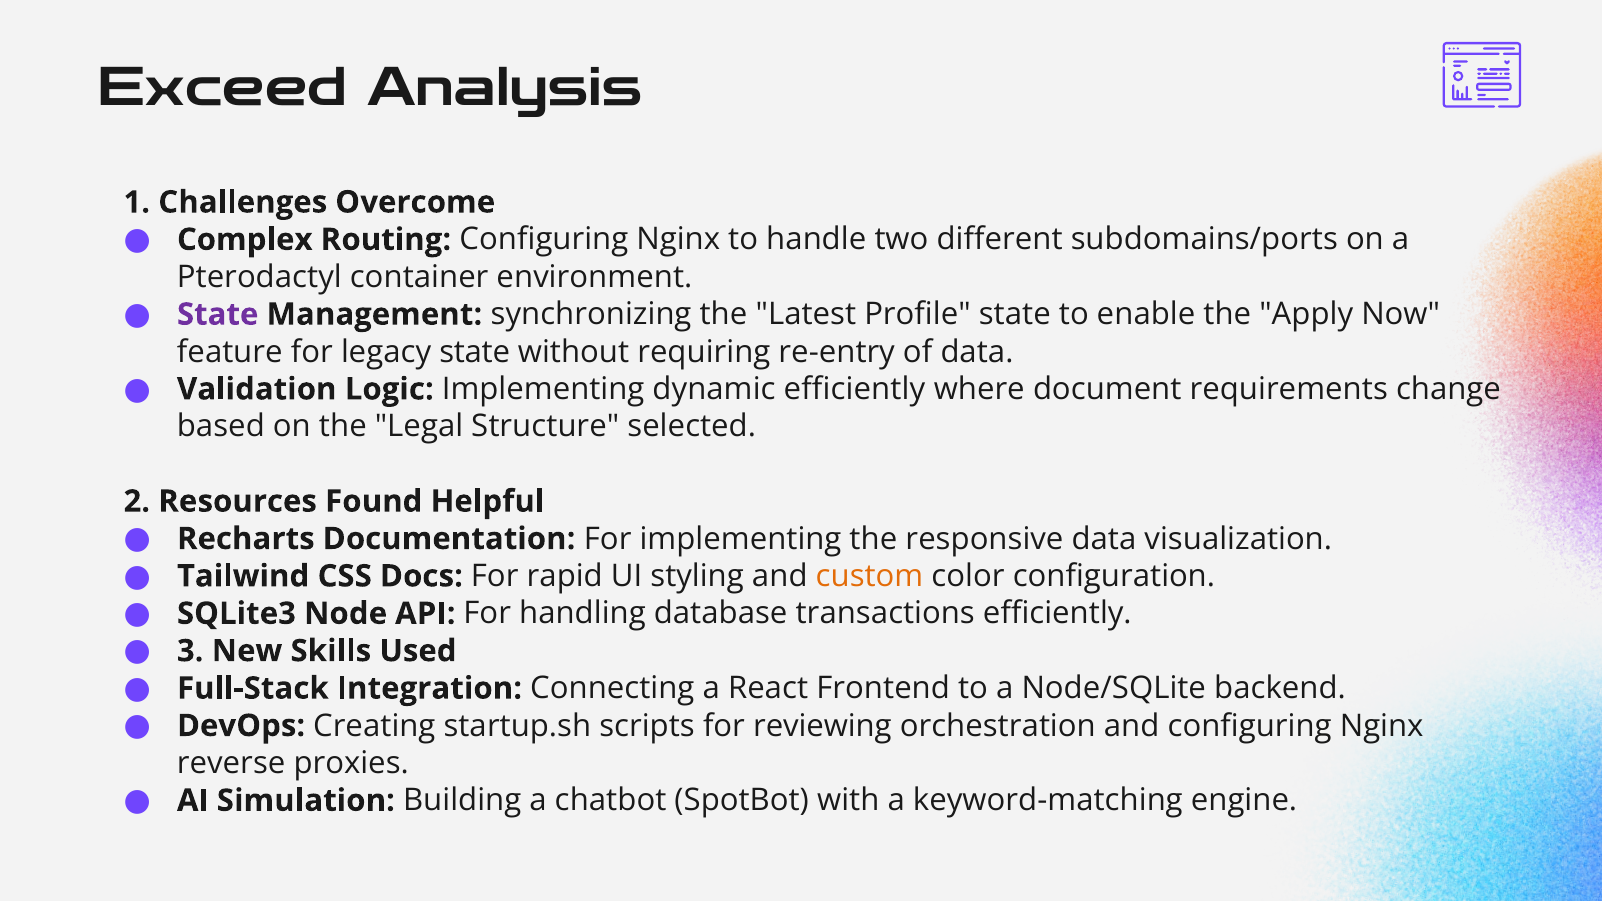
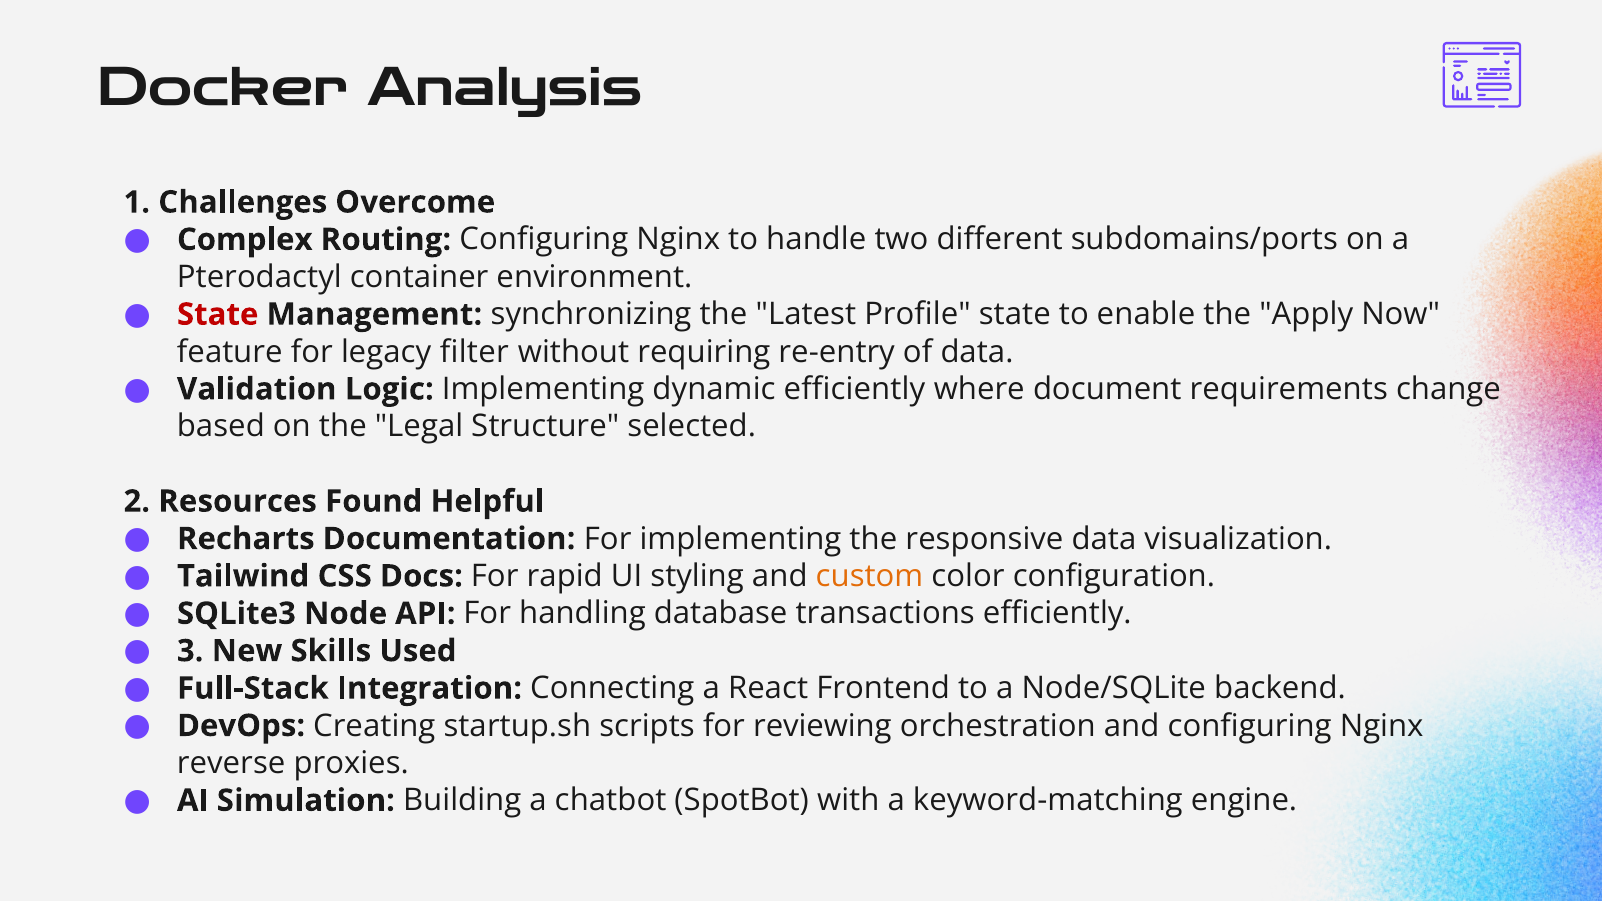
Exceed: Exceed -> Docker (222, 88)
State colour: purple -> red (218, 314)
legacy state: state -> filter (474, 352)
